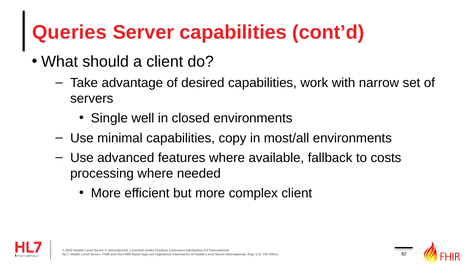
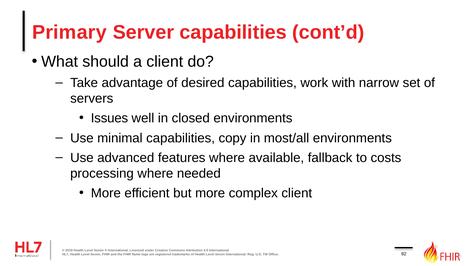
Queries: Queries -> Primary (69, 32)
Single: Single -> Issues (109, 118)
